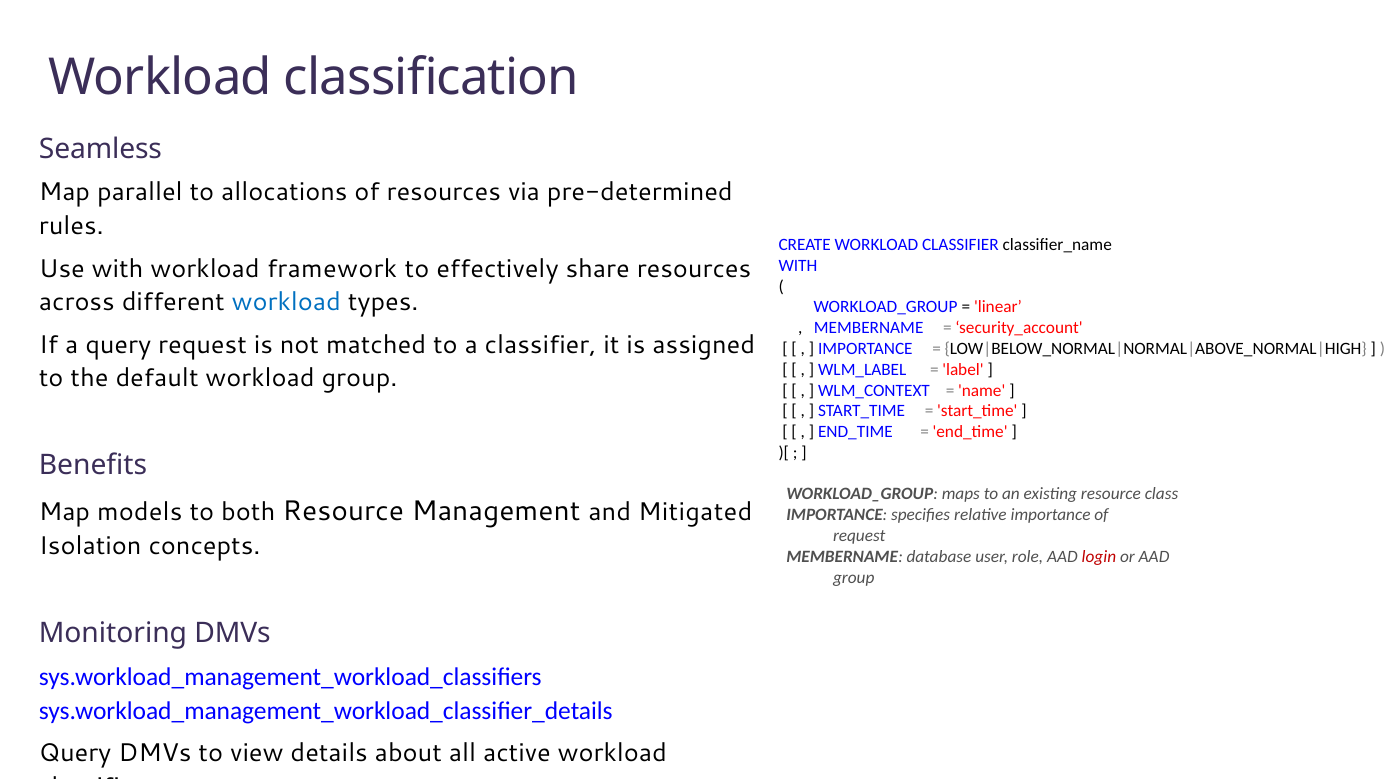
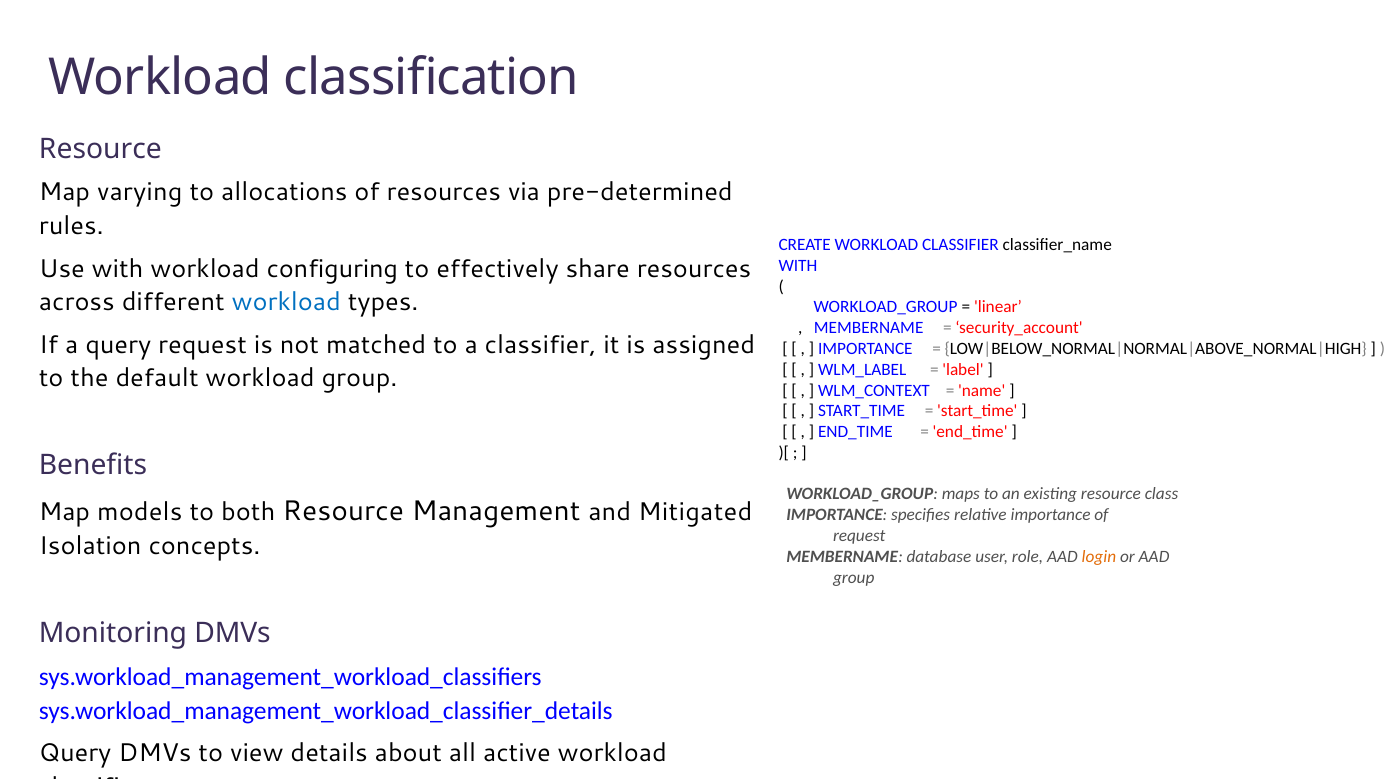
Seamless: Seamless -> Resource (100, 149)
parallel: parallel -> varying (140, 192)
framework: framework -> configuring (332, 268)
login colour: red -> orange (1099, 556)
